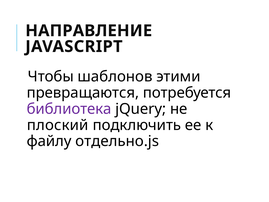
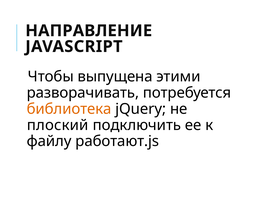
шаблонов: шаблонов -> выпущена (115, 77)
превращаются: превращаются -> разворачивать (83, 93)
библиотека colour: purple -> orange (69, 109)
отдельно.js: отдельно.js -> работают.js (117, 141)
